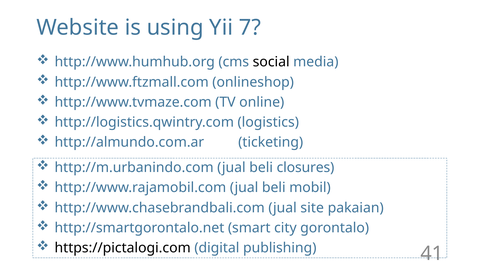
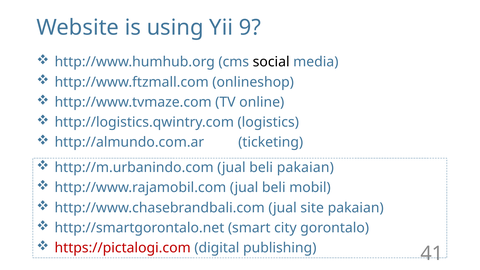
7: 7 -> 9 (250, 28)
beli closures: closures -> pakaian (305, 168)
https://pictalogi.com colour: black -> red (123, 248)
